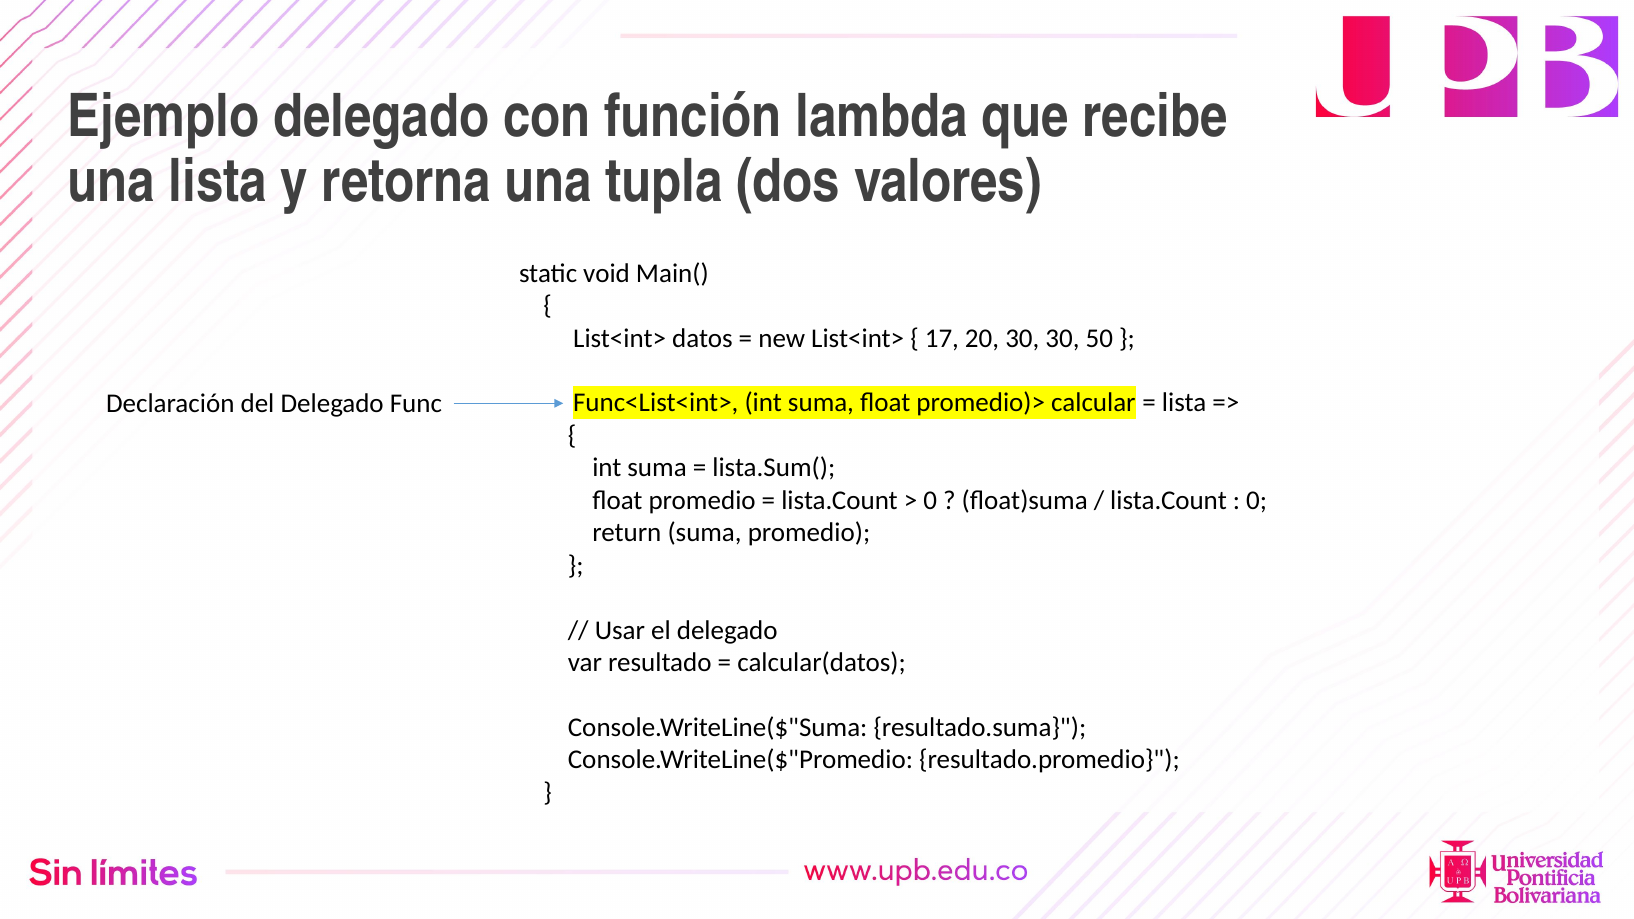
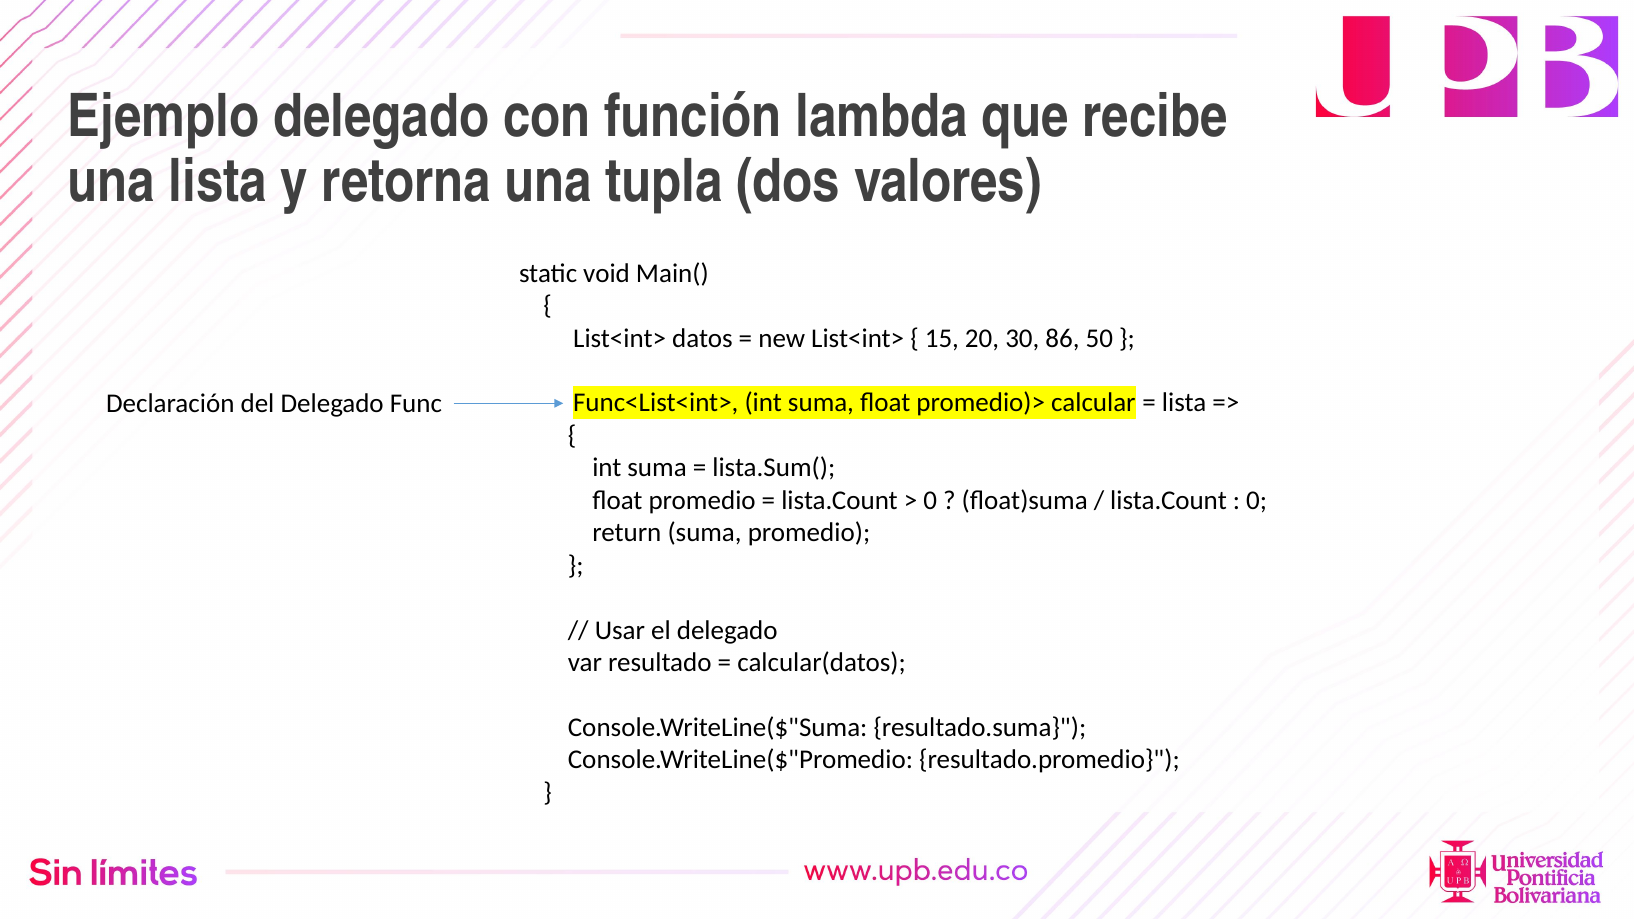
17: 17 -> 15 (942, 338)
30 30: 30 -> 86 (1062, 338)
